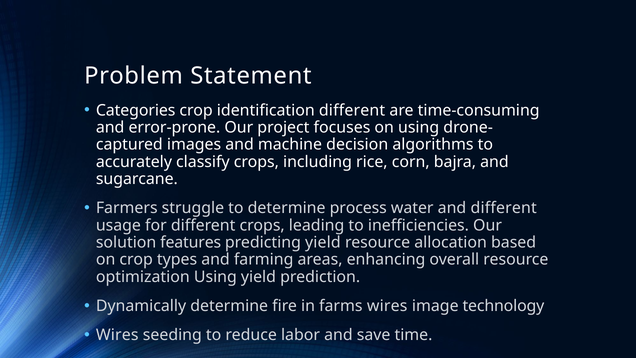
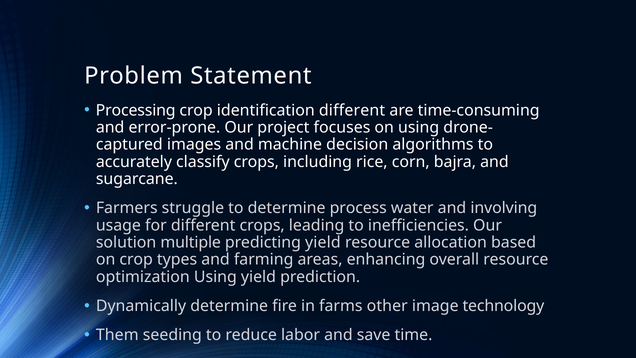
Categories: Categories -> Processing (136, 110)
and different: different -> involving (504, 208)
features: features -> multiple (191, 242)
farms wires: wires -> other (387, 306)
Wires: Wires -> Them (117, 335)
